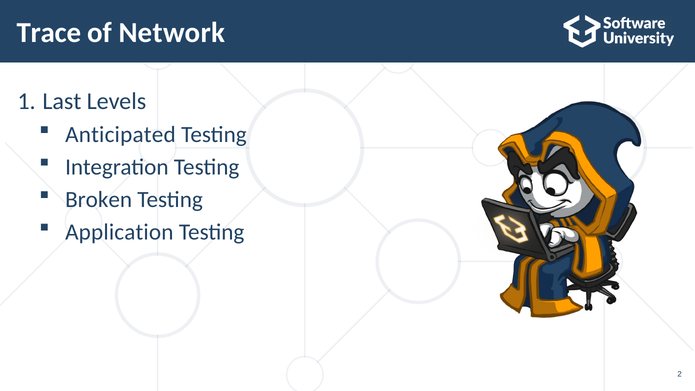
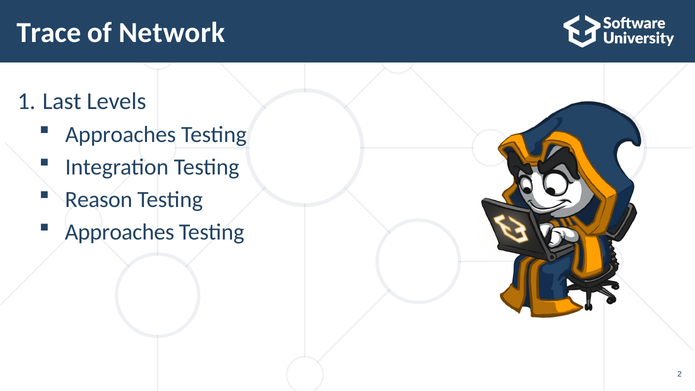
Anticipated: Anticipated -> Approaches (121, 134)
Broken: Broken -> Reason (99, 199)
Application: Application -> Approaches (120, 232)
